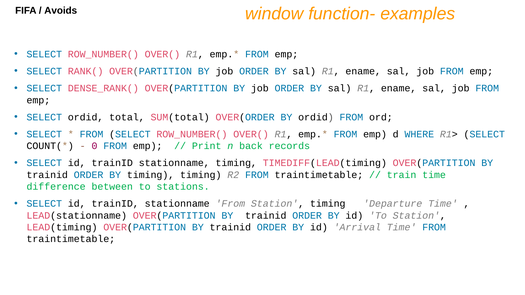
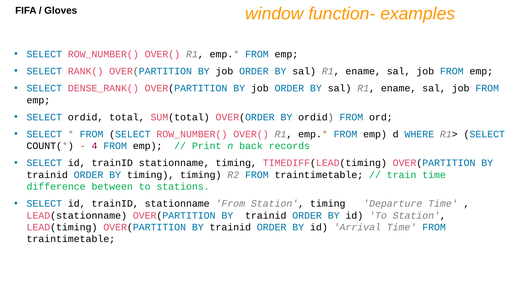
Avoids: Avoids -> Gloves (61, 10)
0: 0 -> 4 (94, 146)
